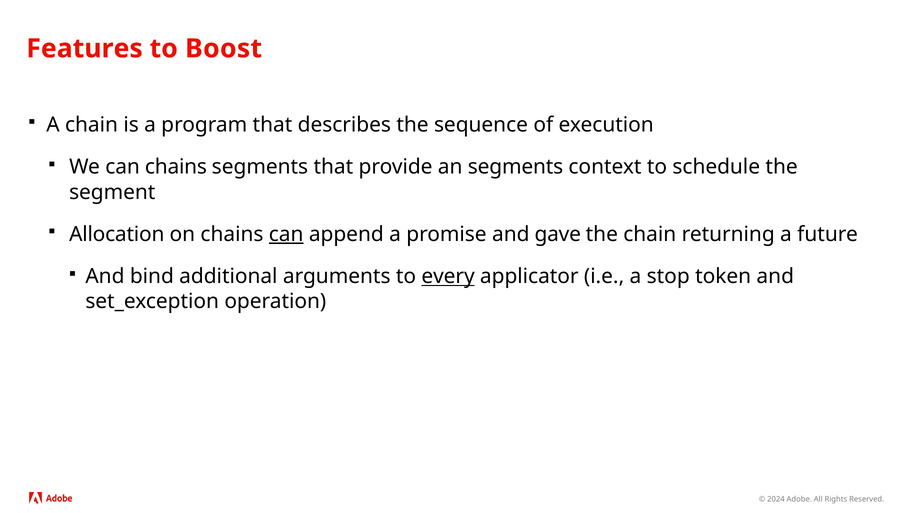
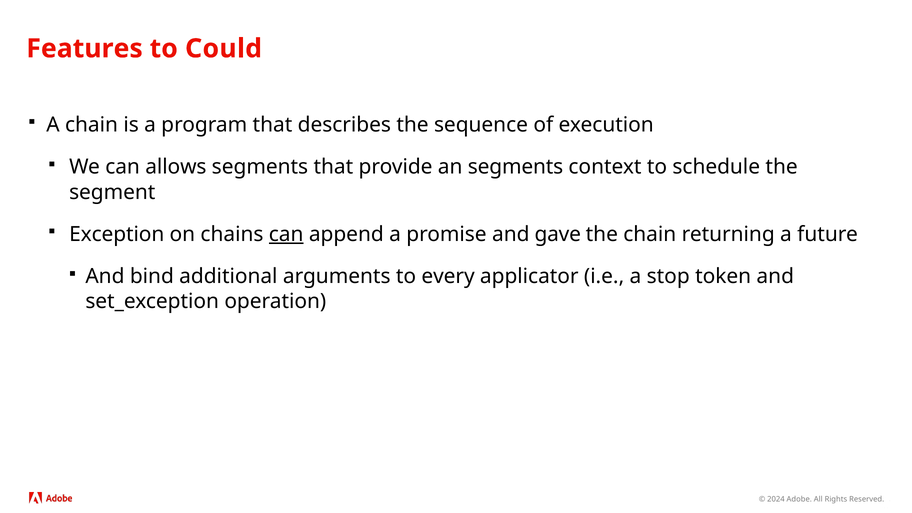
Boost: Boost -> Could (224, 49)
can chains: chains -> allows (176, 167)
Allocation: Allocation -> Exception (117, 235)
every underline: present -> none (448, 277)
